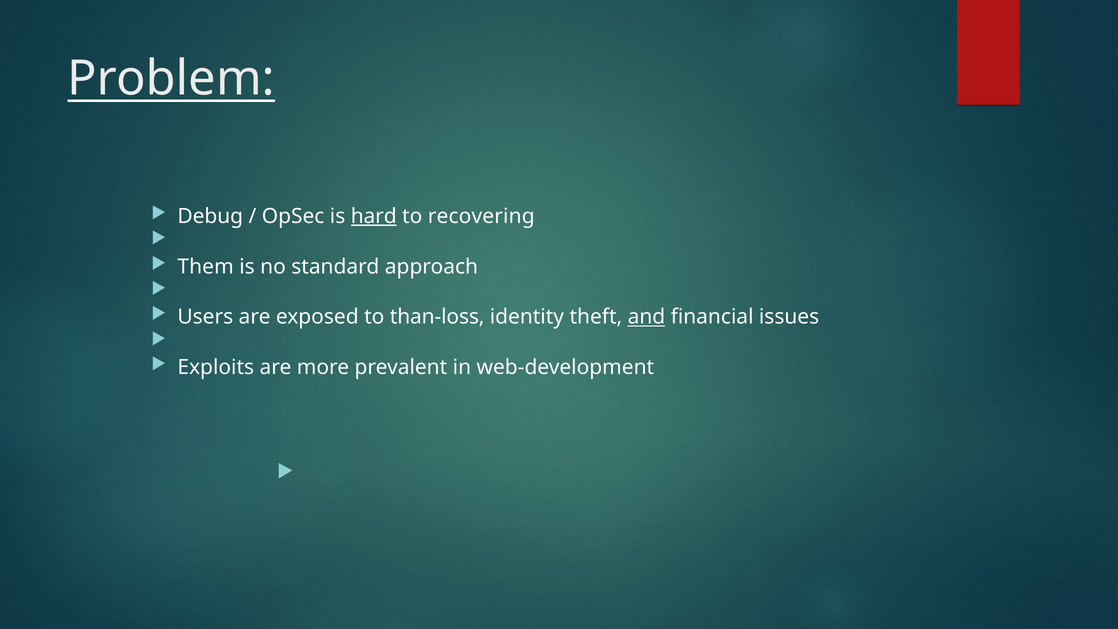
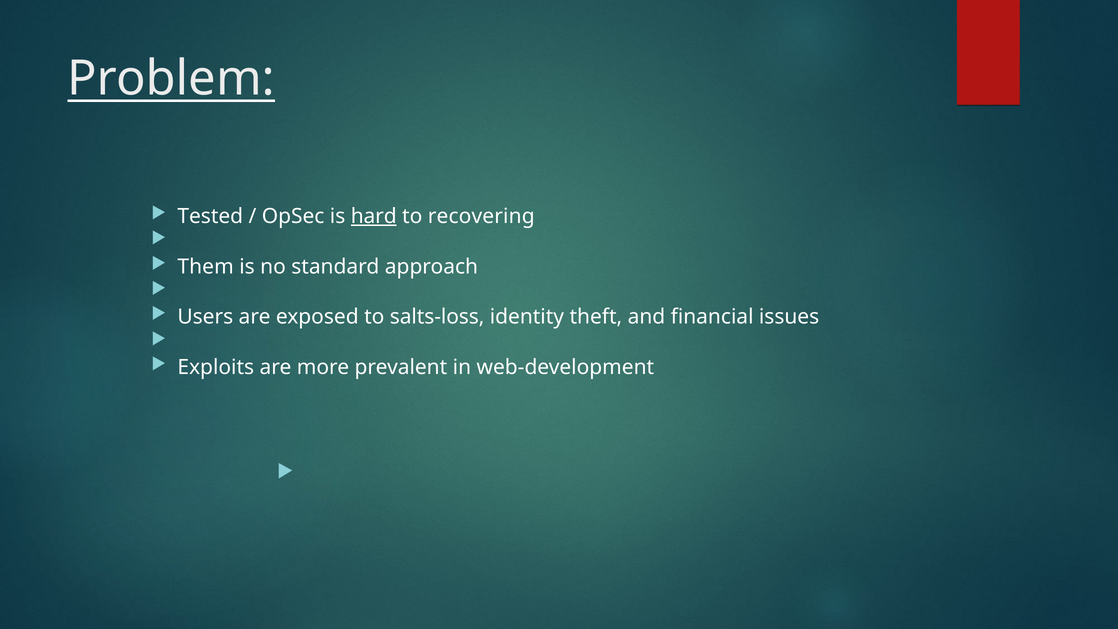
Debug: Debug -> Tested (210, 216)
than-loss: than-loss -> salts-loss (437, 317)
and underline: present -> none (646, 317)
